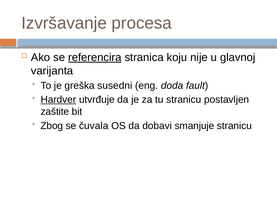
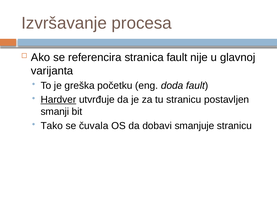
referencira underline: present -> none (95, 57)
stranica koju: koju -> fault (177, 57)
susedni: susedni -> početku (115, 85)
zaštite: zaštite -> smanji (55, 112)
Zbog: Zbog -> Tako (52, 126)
